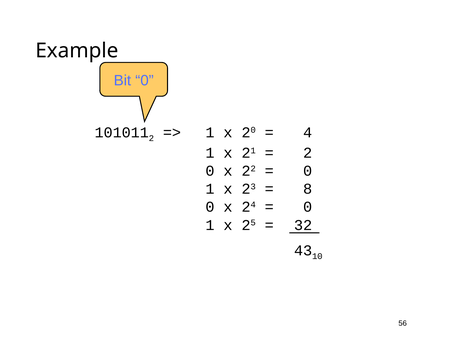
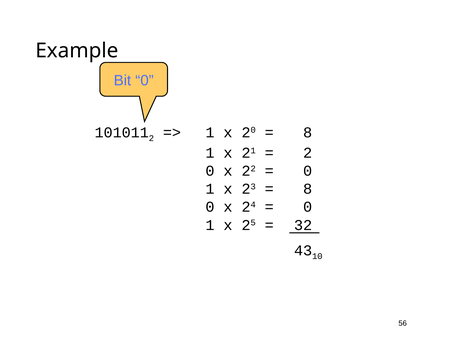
4: 4 -> 8 (308, 133)
